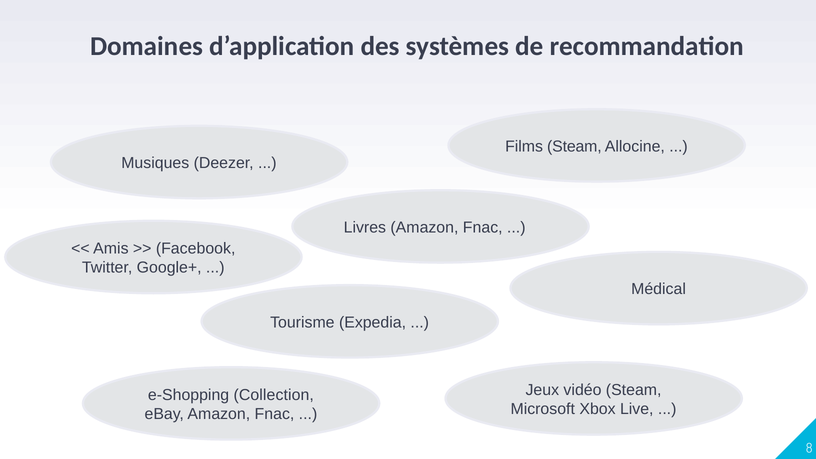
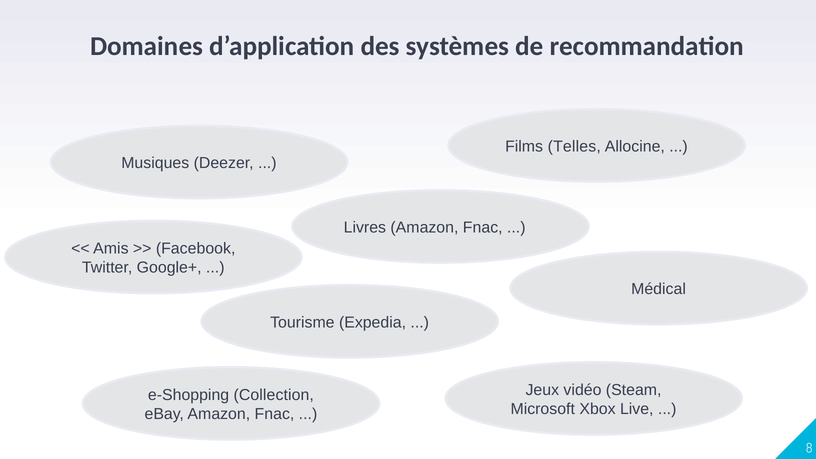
Films Steam: Steam -> Telles (574, 146)
